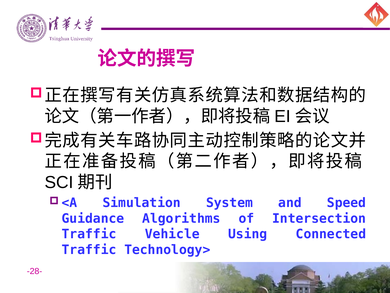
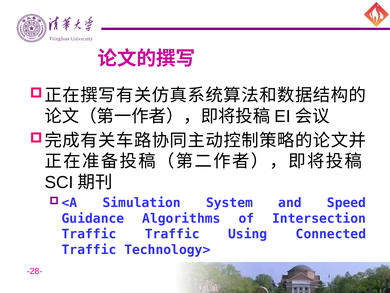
Traffic Vehicle: Vehicle -> Traffic (172, 234)
